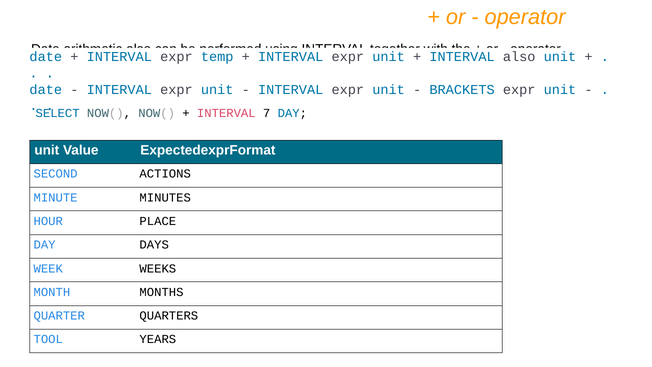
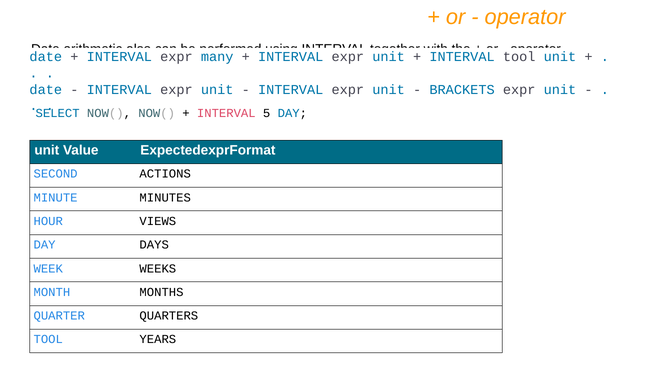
temp: temp -> many (217, 57)
INTERVAL also: also -> tool (519, 57)
7: 7 -> 5 (267, 113)
PLACE: PLACE -> VIEWS (158, 221)
